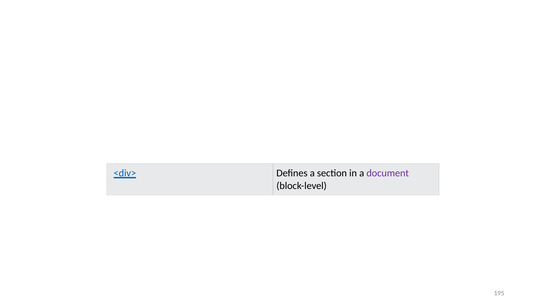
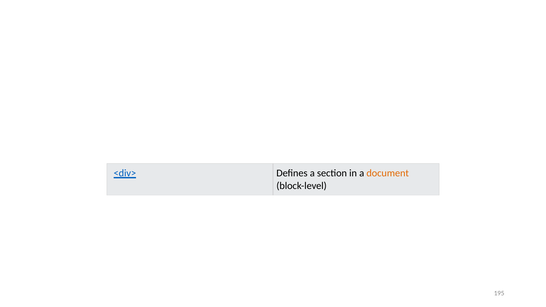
document colour: purple -> orange (388, 173)
